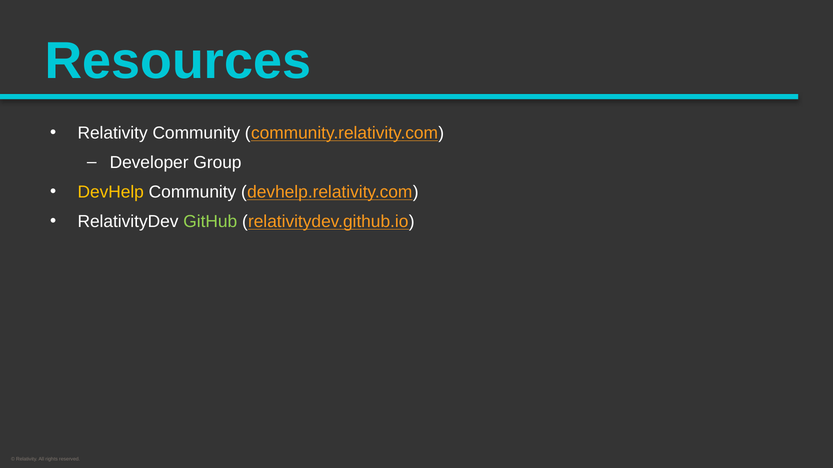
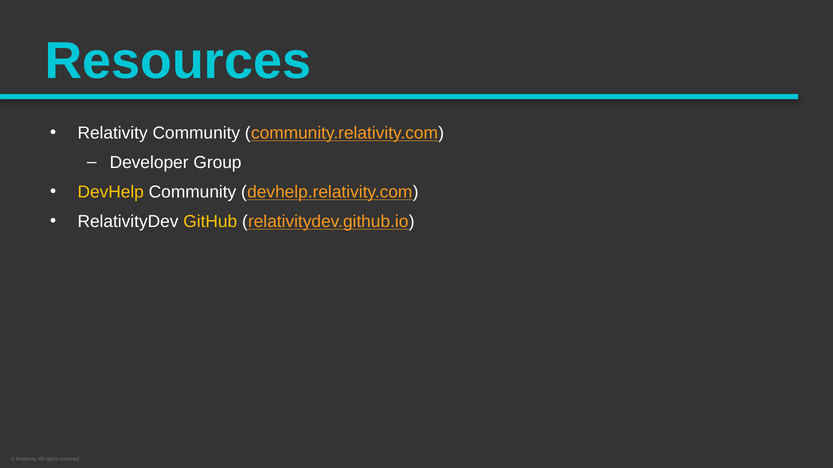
GitHub colour: light green -> yellow (210, 222)
